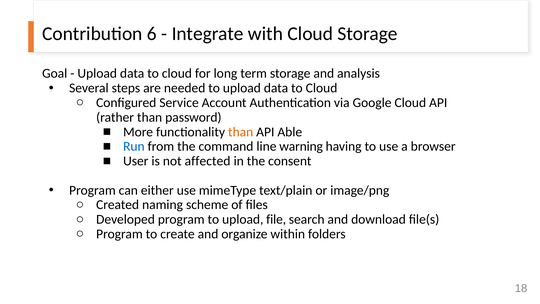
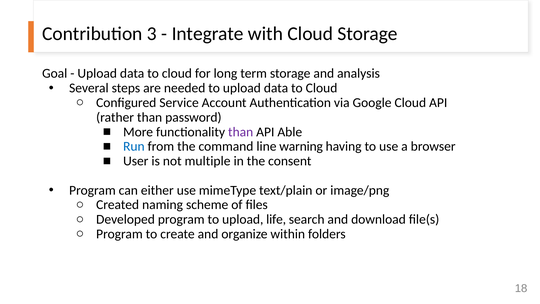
6: 6 -> 3 (152, 34)
than colour: orange -> purple (241, 132)
affected: affected -> multiple (208, 161)
file: file -> life (276, 219)
